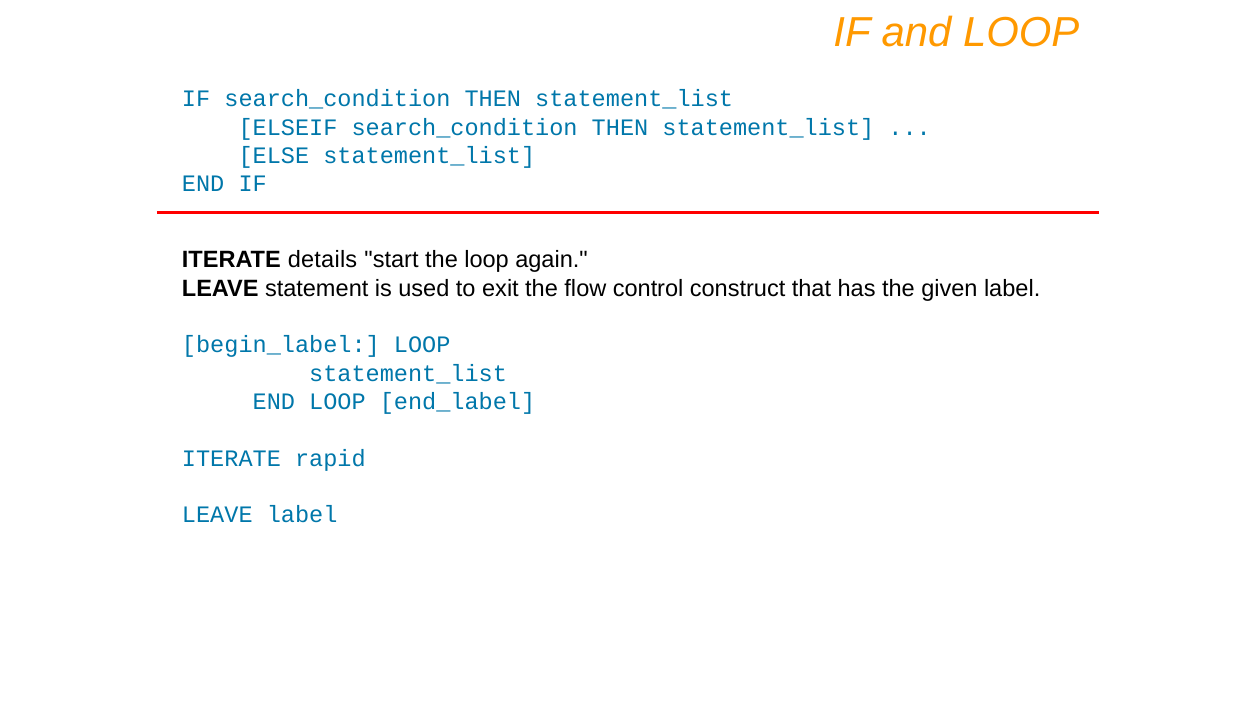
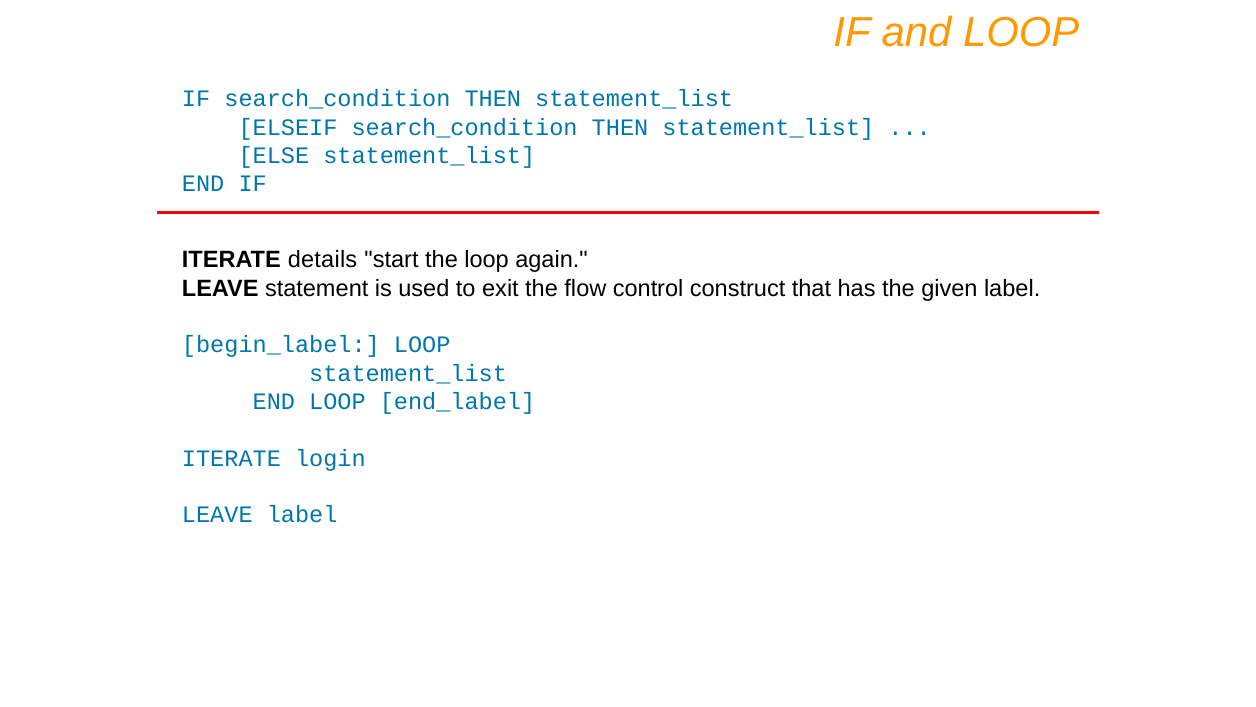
rapid: rapid -> login (330, 458)
